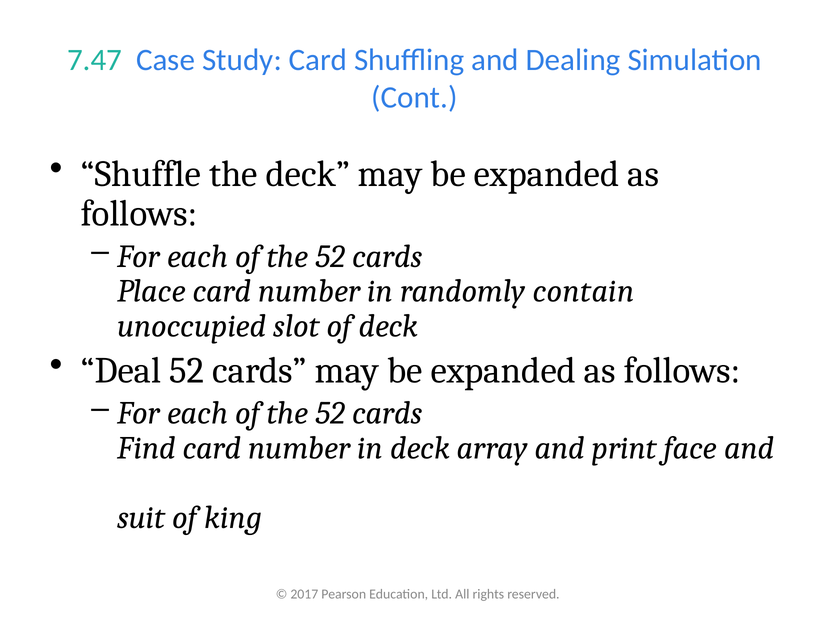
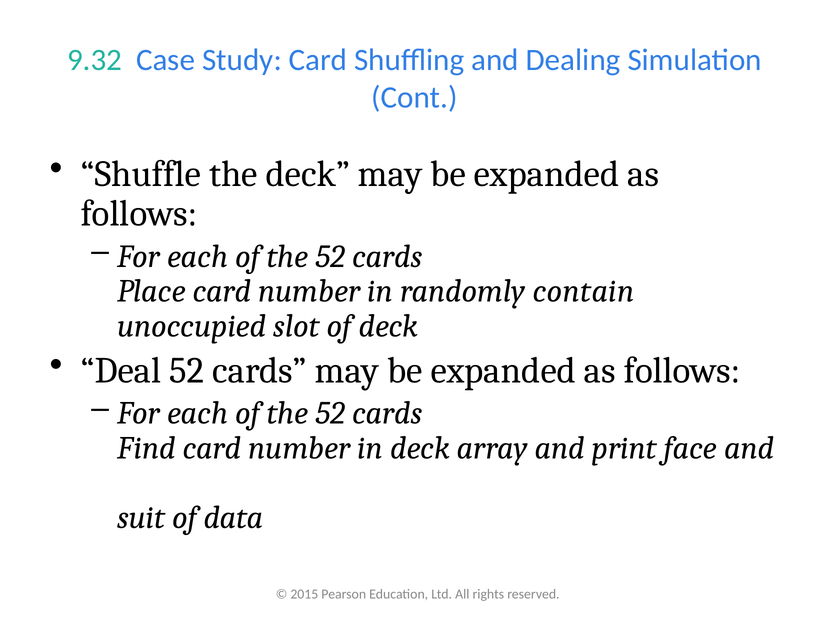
7.47: 7.47 -> 9.32 (94, 60)
king: king -> data (233, 517)
2017: 2017 -> 2015 (304, 594)
